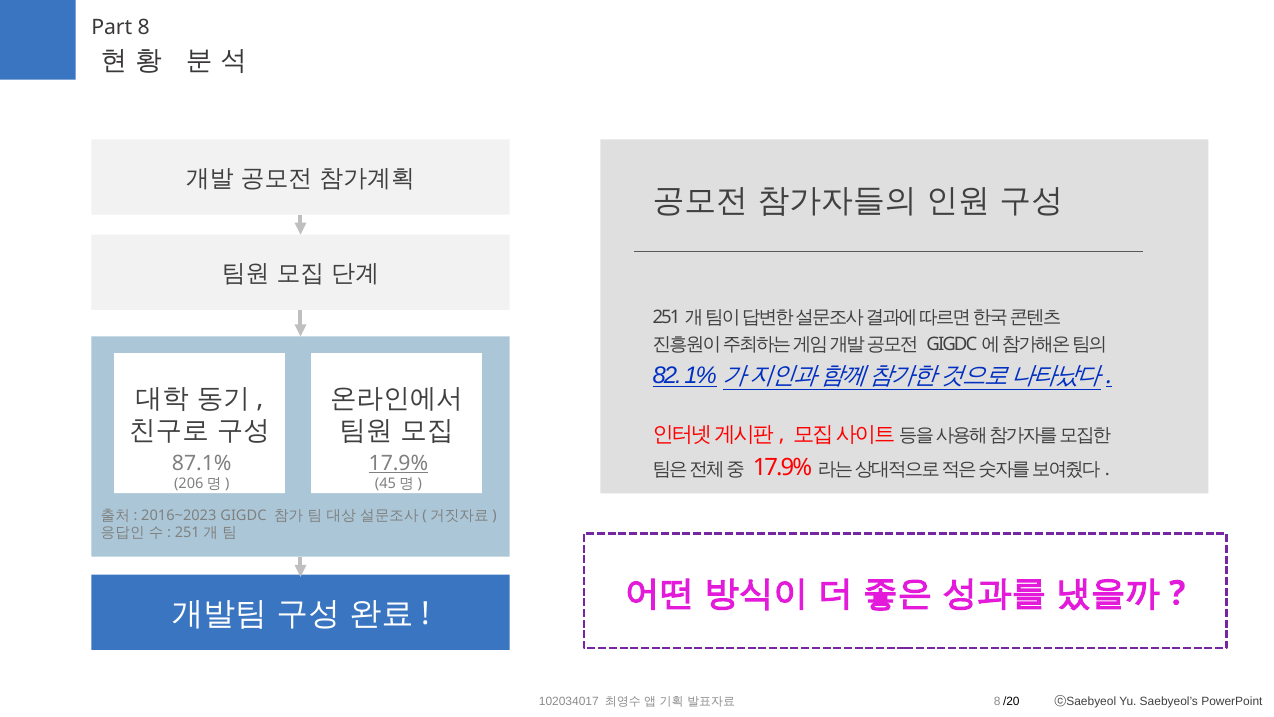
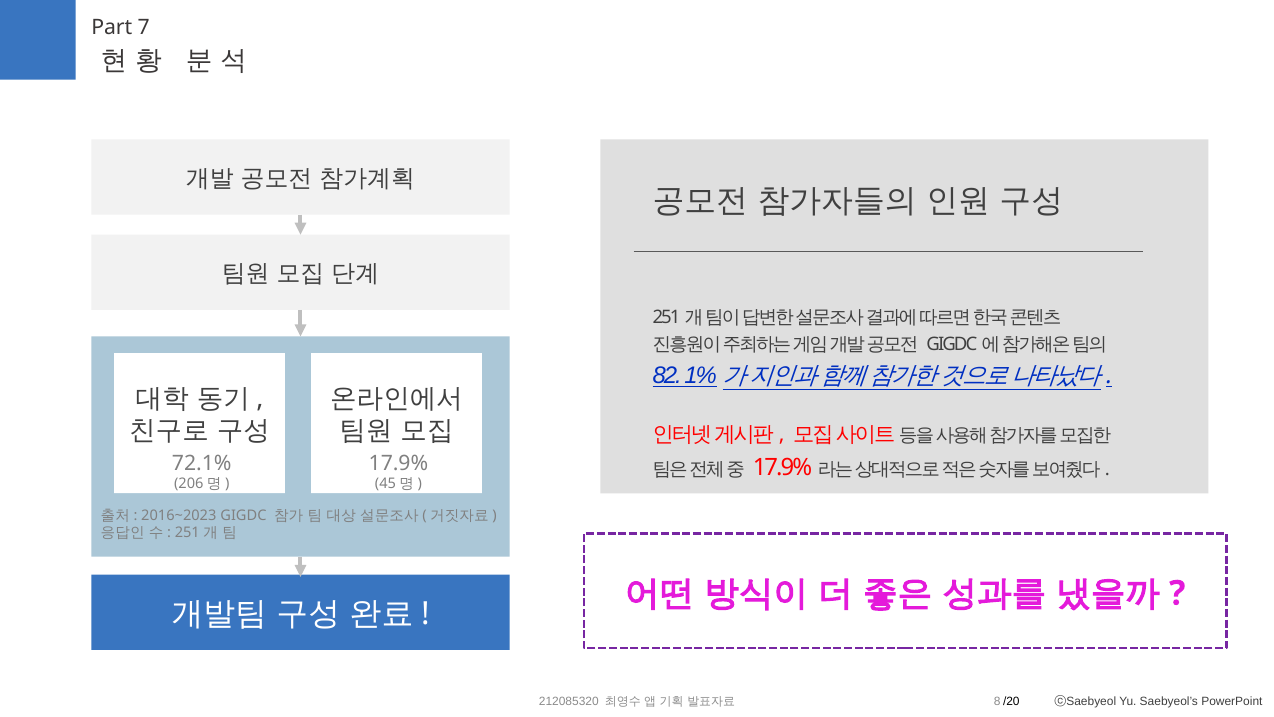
8: 8 -> 7 (144, 27)
87.1%: 87.1% -> 72.1% (202, 463)
17.9% underline: present -> none (398, 463)
102034017: 102034017 -> 212085320 (569, 701)
